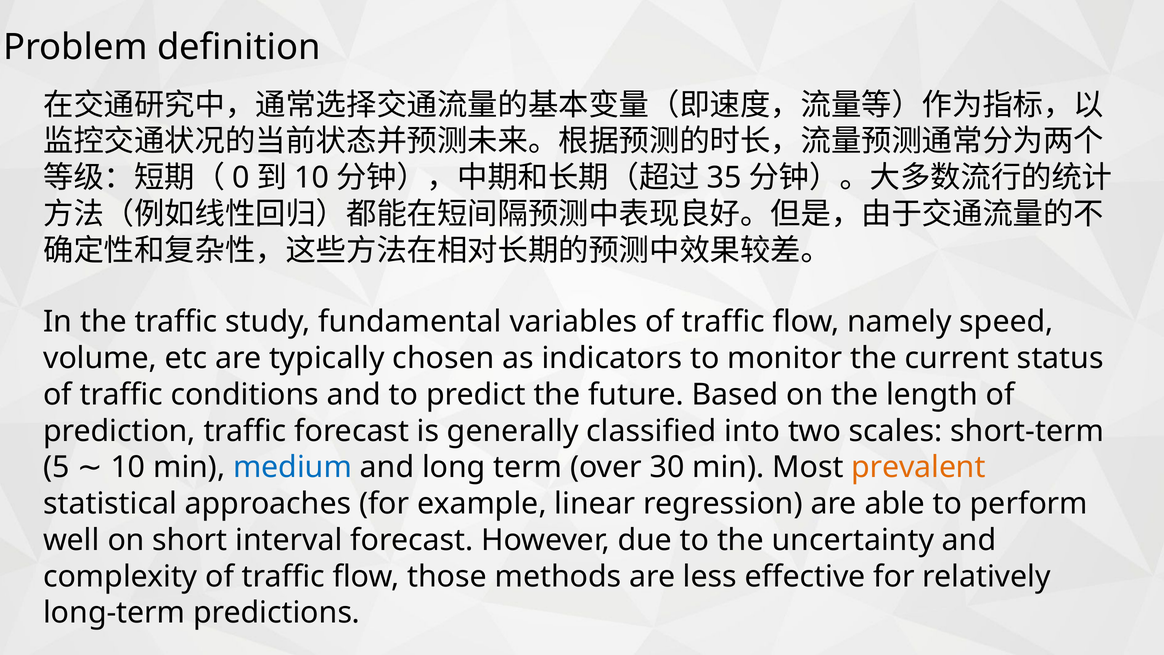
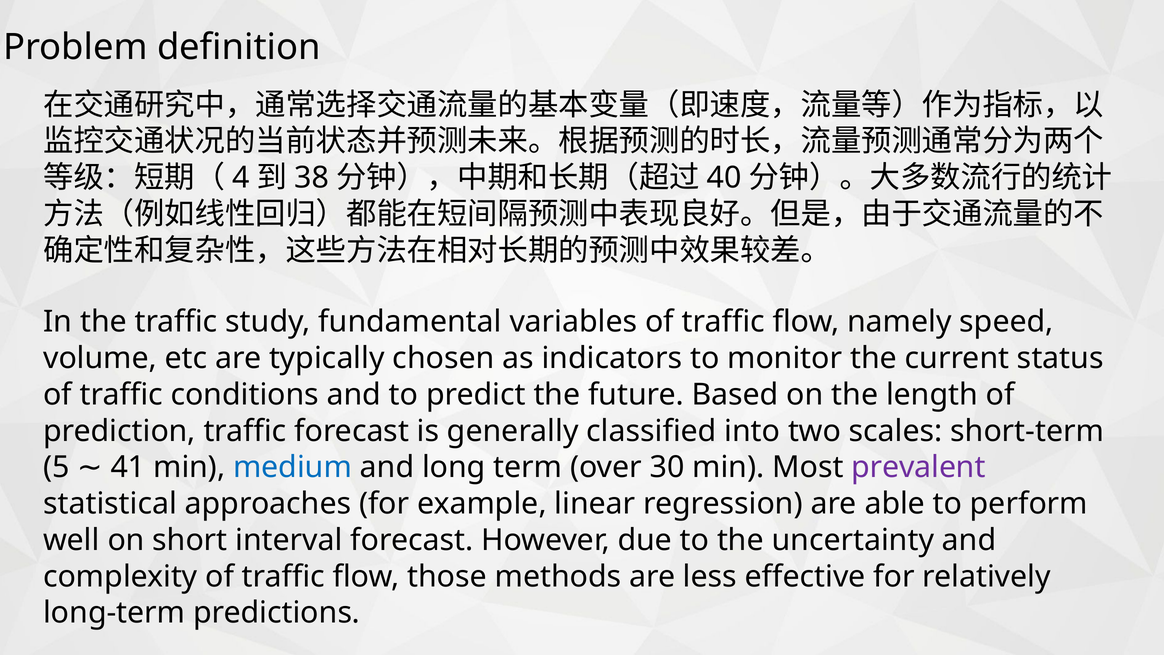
0: 0 -> 4 (241, 178)
10: 10 -> 38 (312, 178)
35: 35 -> 40 (724, 178)
5 10: 10 -> 41 (128, 468)
prevalent colour: orange -> purple (918, 468)
